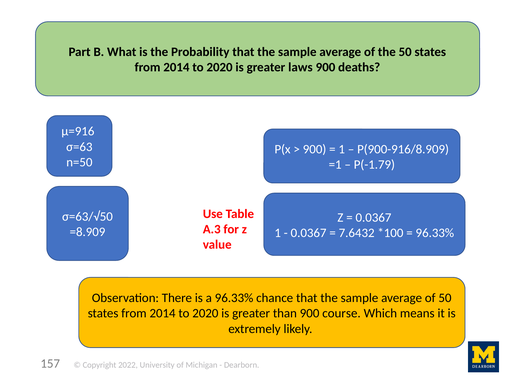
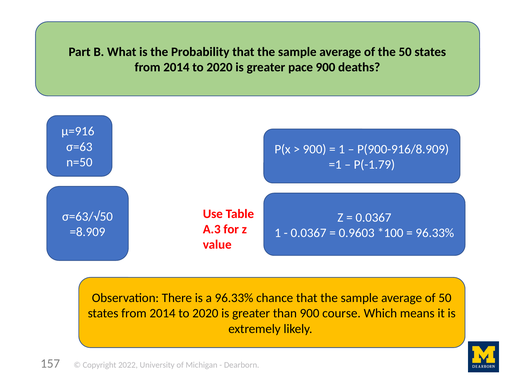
laws: laws -> pace (301, 67)
7.6432: 7.6432 -> 0.9603 (357, 233)
